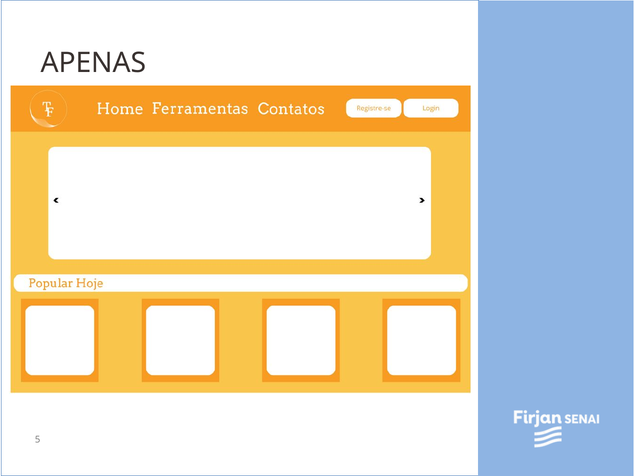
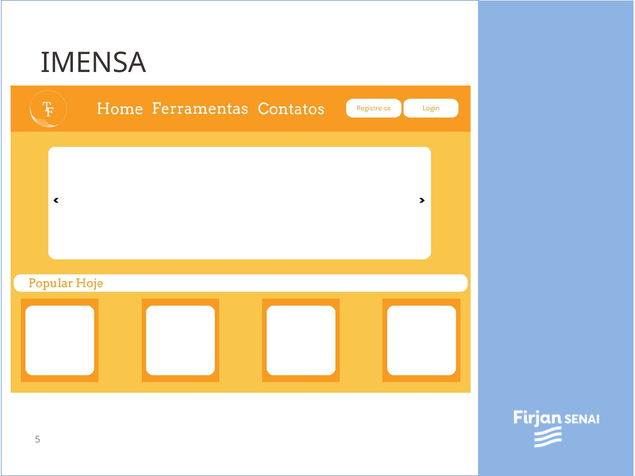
APENAS: APENAS -> IMENSA (93, 63)
